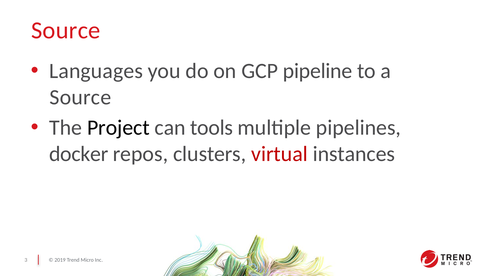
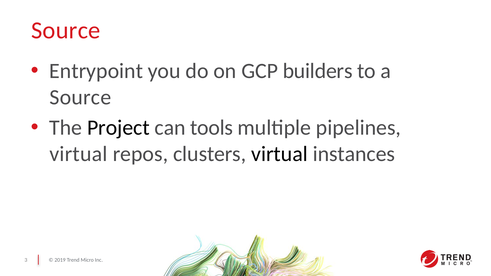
Languages: Languages -> Entrypoint (96, 71)
pipeline: pipeline -> builders (318, 71)
docker: docker -> virtual (79, 154)
virtual colour: red -> black (280, 154)
